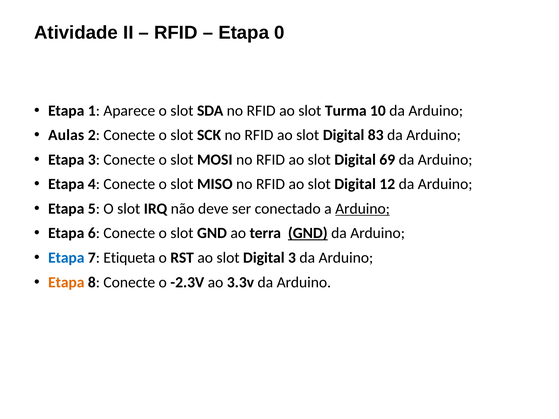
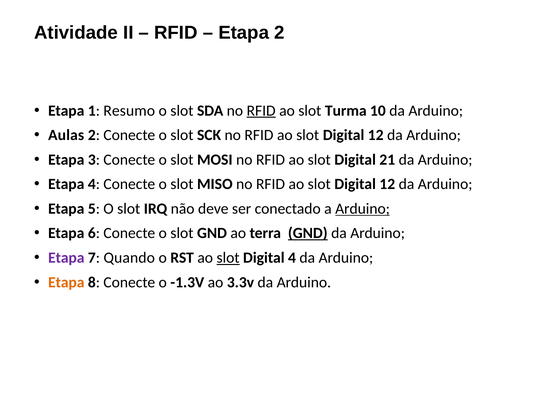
Etapa 0: 0 -> 2 (279, 33)
Aparece: Aparece -> Resumo (129, 111)
RFID underline: none -> present (261, 111)
83: 83 -> 12 (376, 135)
69: 69 -> 21 (387, 160)
Etapa colour: blue -> purple (66, 258)
Etiqueta: Etiqueta -> Quando (129, 258)
slot underline: none -> present (228, 258)
Digital 3: 3 -> 4 (292, 258)
-2.3V: -2.3V -> -1.3V (187, 282)
